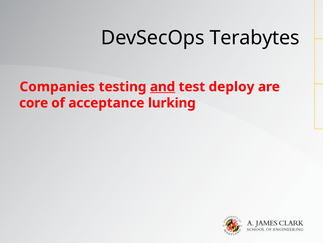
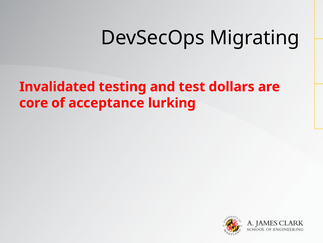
Terabytes: Terabytes -> Migrating (255, 38)
Companies: Companies -> Invalidated (57, 87)
and underline: present -> none (163, 87)
deploy: deploy -> dollars (232, 87)
